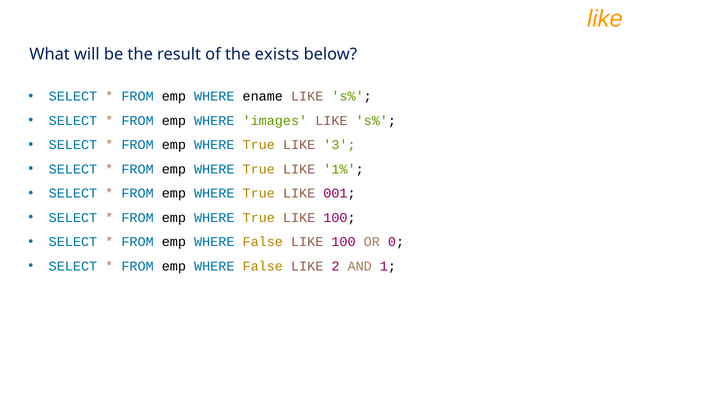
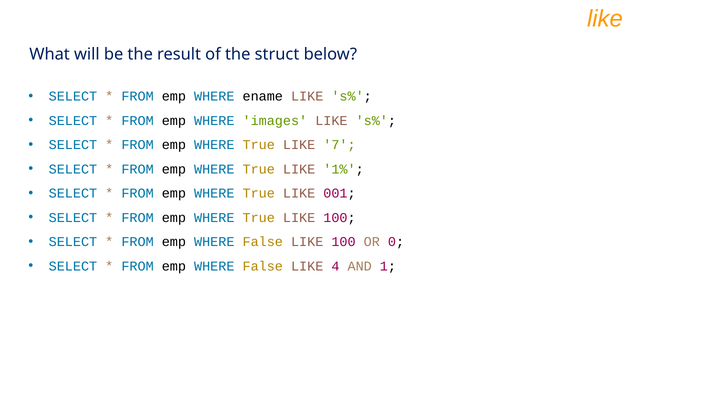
exists: exists -> struct (277, 54)
3: 3 -> 7 (339, 145)
2: 2 -> 4 (335, 266)
